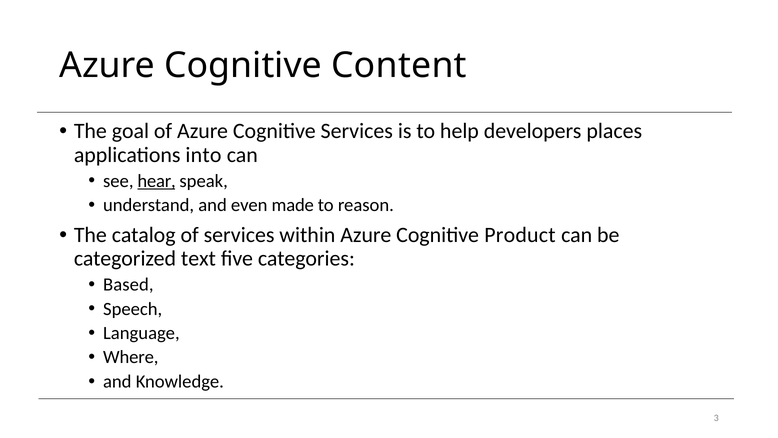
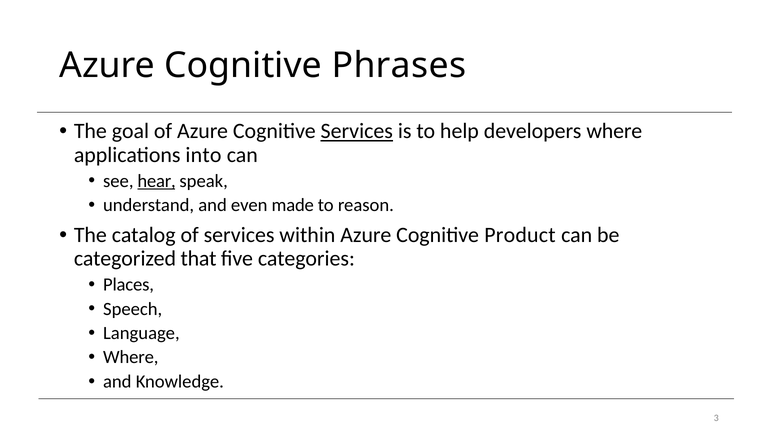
Content: Content -> Phrases (399, 65)
Services underline: none -> present (357, 131)
developers places: places -> where (614, 131)
text: text -> that (199, 259)
Based: Based -> Places (128, 284)
